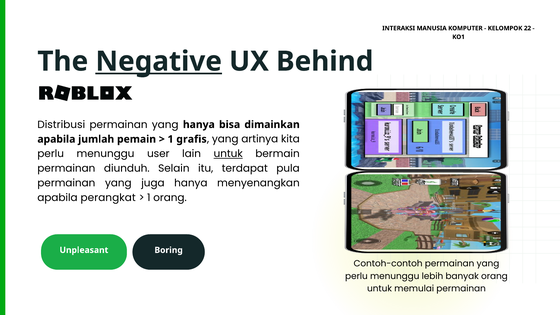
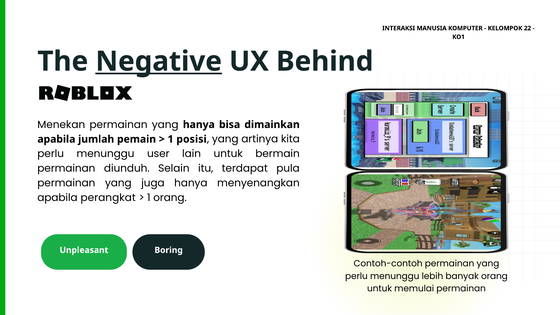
Distribusi: Distribusi -> Menekan (61, 125)
grafis: grafis -> posisi (192, 139)
untuk underline: present -> none (228, 154)
